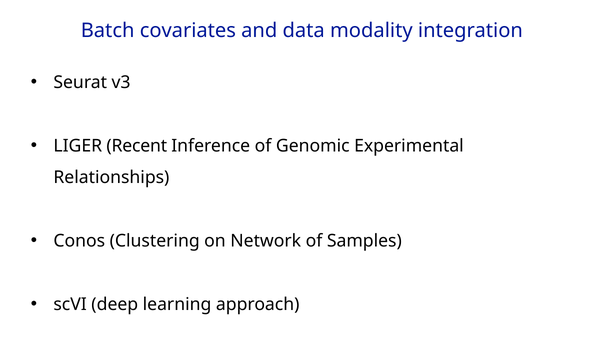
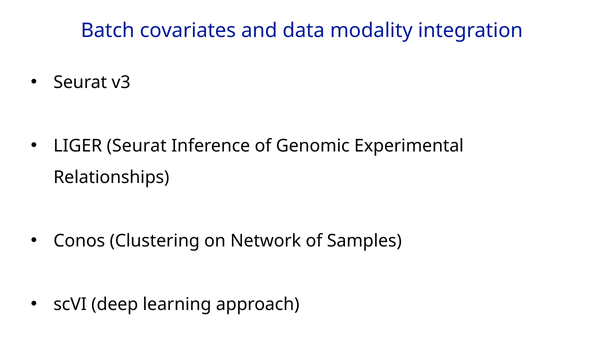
LIGER Recent: Recent -> Seurat (137, 146)
